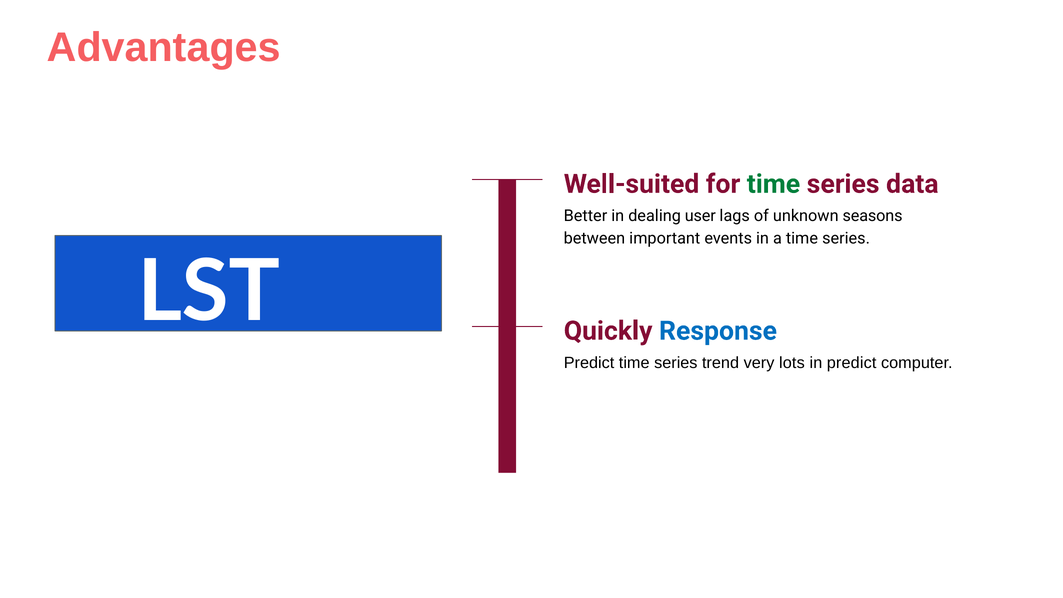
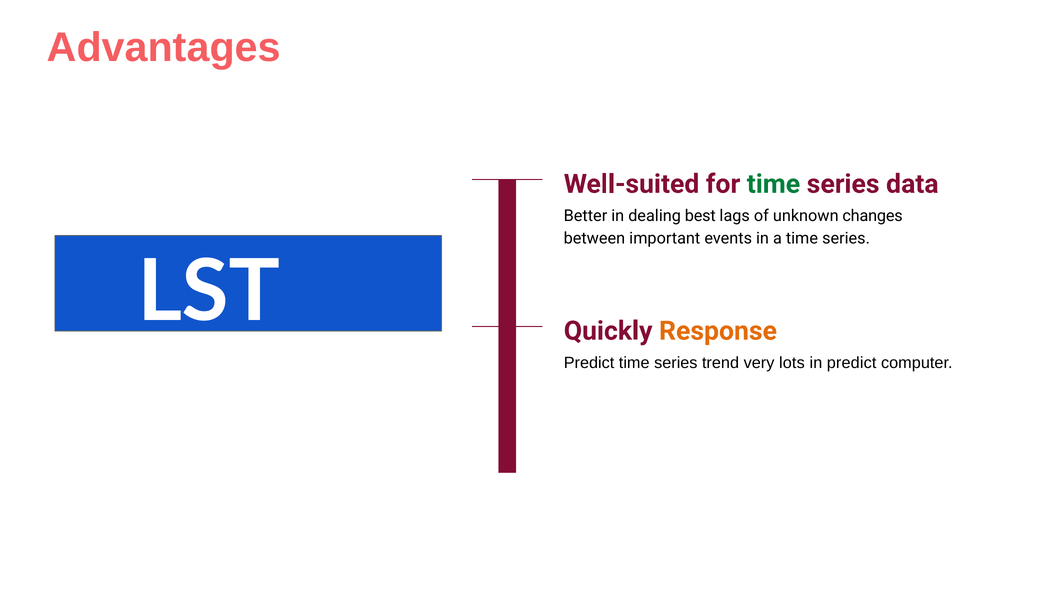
user: user -> best (700, 216)
seasons: seasons -> changes (873, 216)
Response colour: blue -> orange (718, 331)
